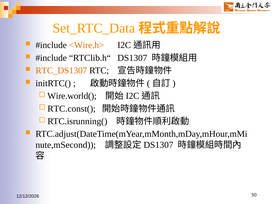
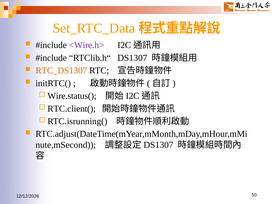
<Wire.h> colour: orange -> purple (87, 45)
Wire.world(: Wire.world( -> Wire.status( (72, 96)
RTC.const(: RTC.const( -> RTC.client( (72, 109)
